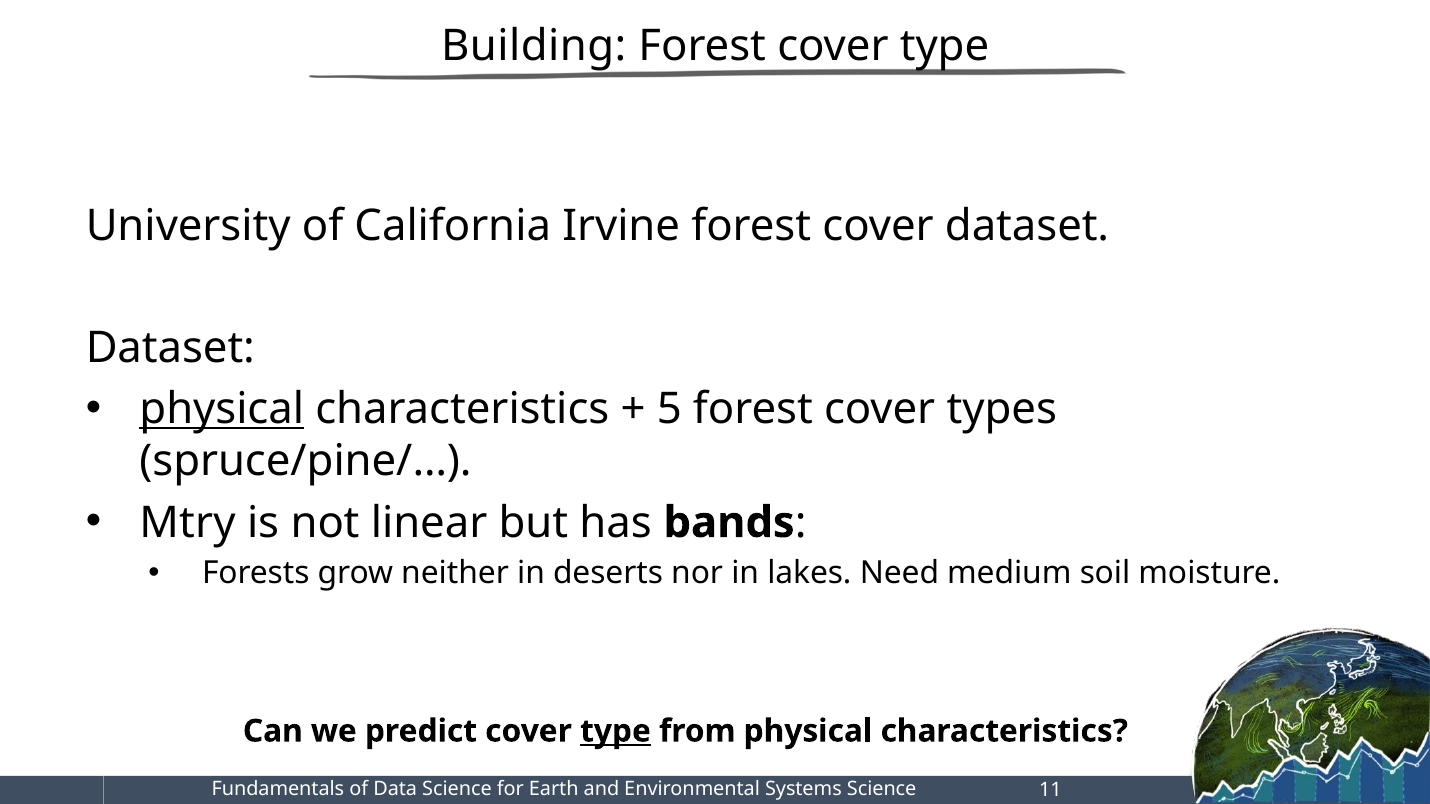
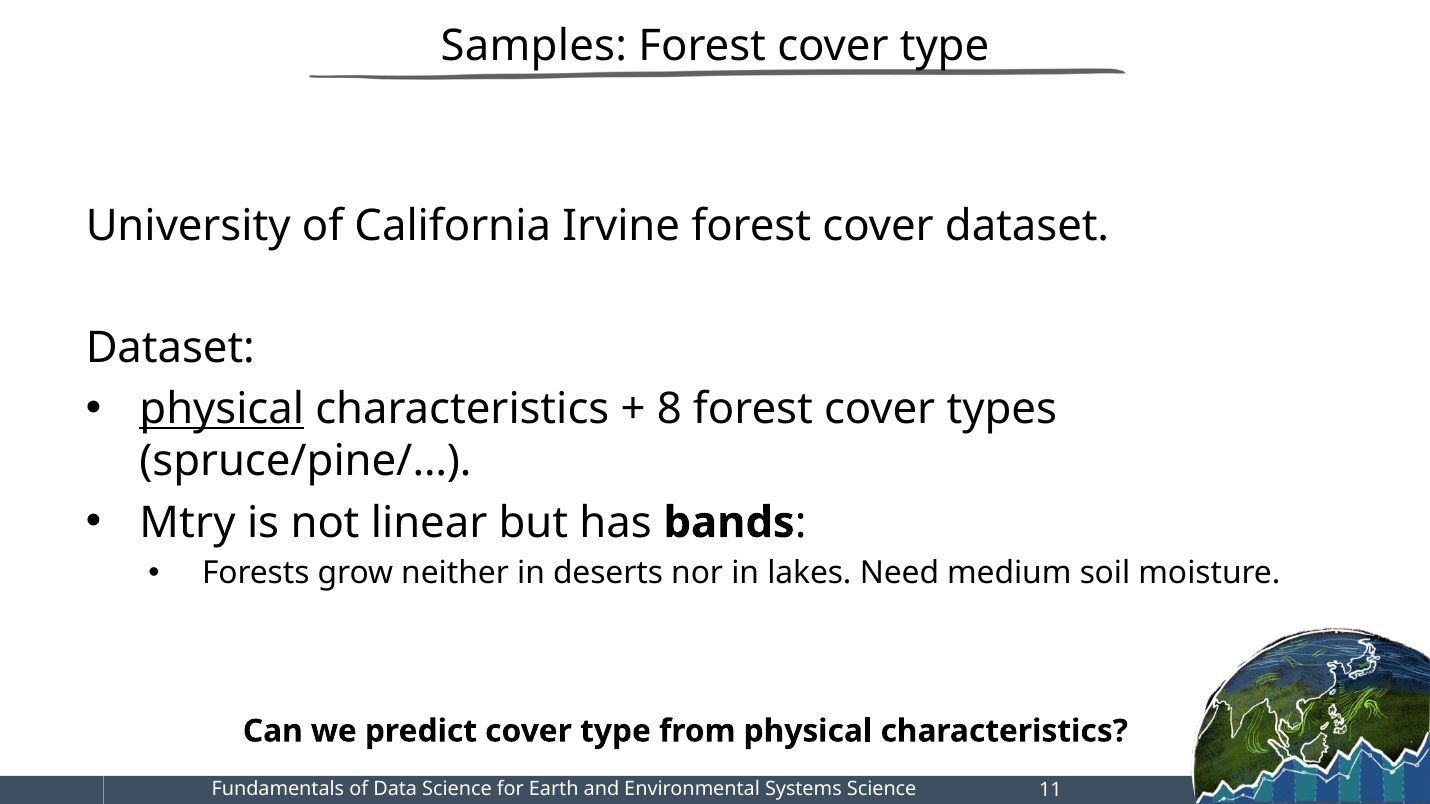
Building: Building -> Samples (534, 46)
5: 5 -> 8 (669, 409)
type underline: present -> none (615, 731)
